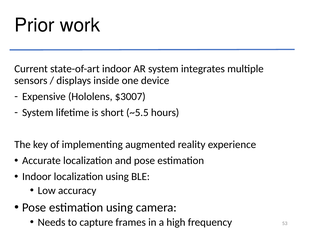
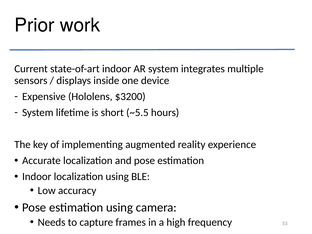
$3007: $3007 -> $3200 (130, 96)
